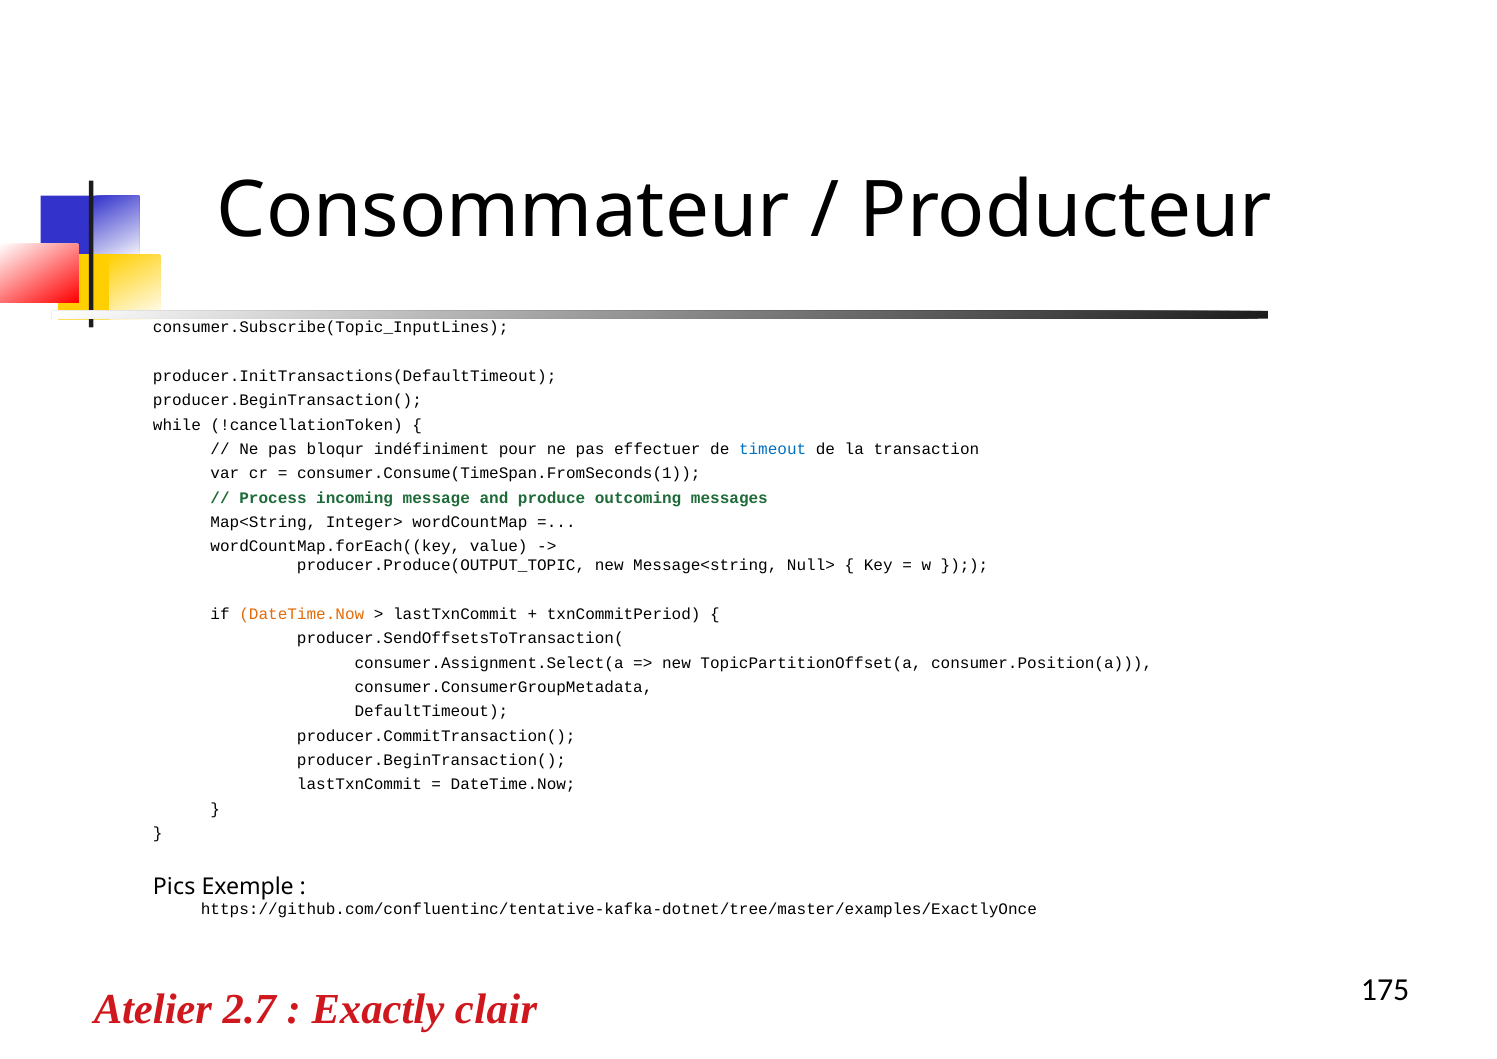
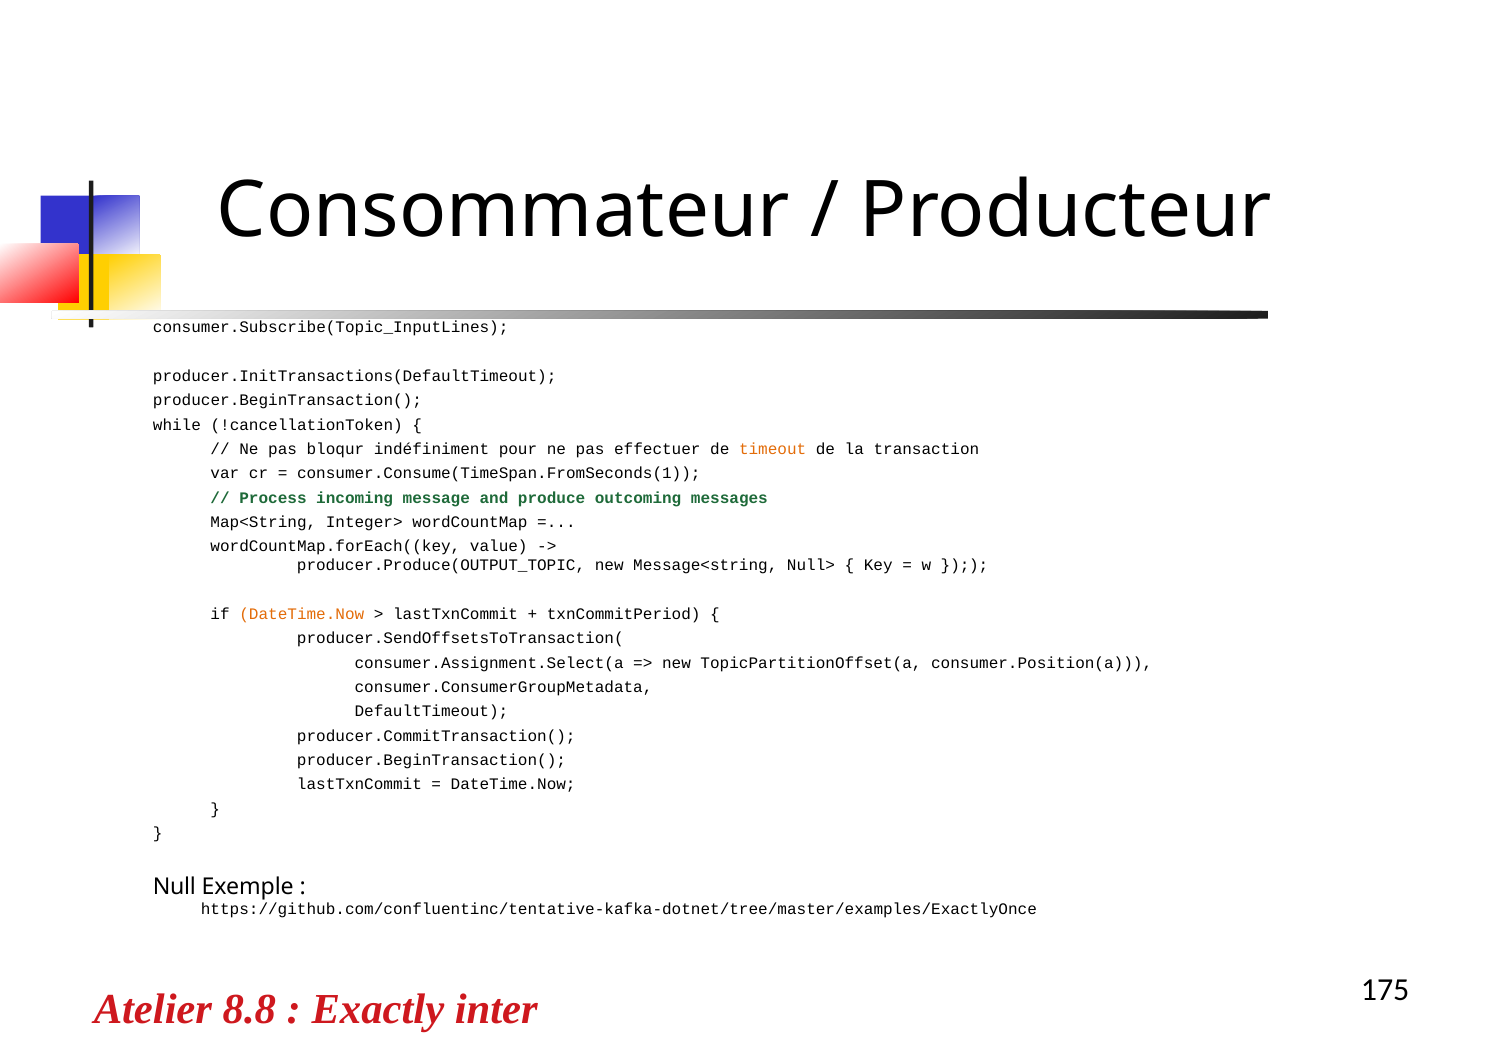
timeout colour: blue -> orange (773, 449)
Pics: Pics -> Null (174, 886)
2.7: 2.7 -> 8.8 (249, 1009)
clair: clair -> inter (496, 1009)
